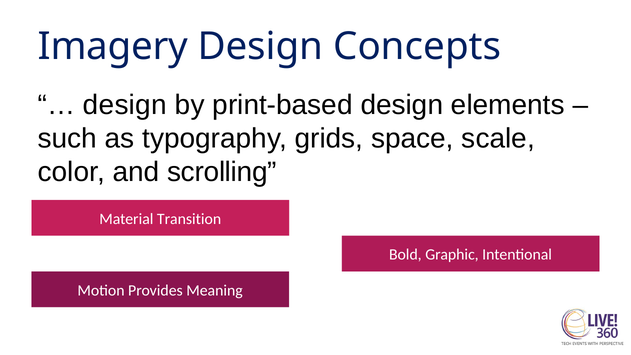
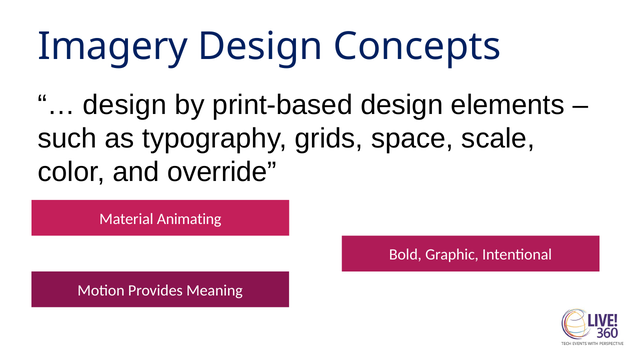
scrolling: scrolling -> override (222, 172)
Transition: Transition -> Animating (189, 219)
